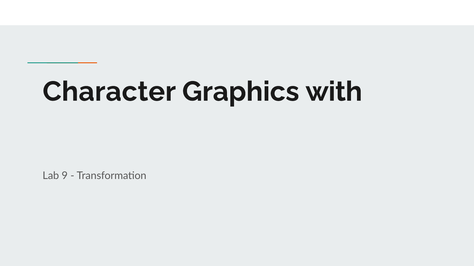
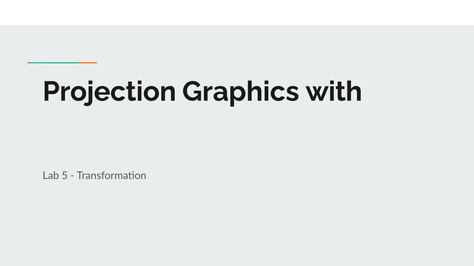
Character: Character -> Projection (109, 92)
9: 9 -> 5 (65, 176)
